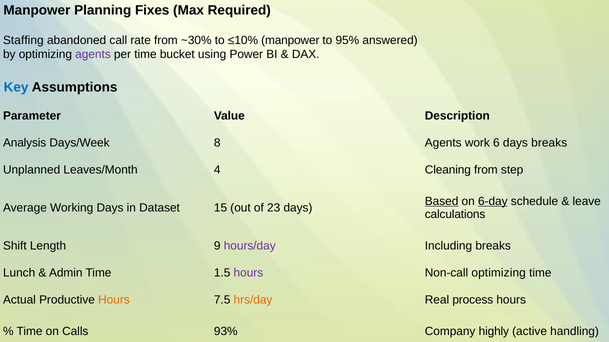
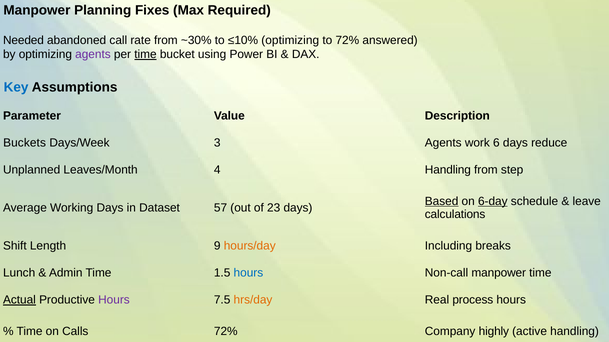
Staffing: Staffing -> Needed (23, 40)
≤10% manpower: manpower -> optimizing (290, 40)
to 95%: 95% -> 72% (347, 40)
time underline: none -> present (145, 54)
Analysis: Analysis -> Buckets (25, 143)
8: 8 -> 3 (217, 143)
days breaks: breaks -> reduce (549, 143)
4 Cleaning: Cleaning -> Handling (448, 170)
15: 15 -> 57 (221, 208)
hours/day colour: purple -> orange (250, 246)
hours colour: purple -> blue (248, 273)
Non-call optimizing: optimizing -> manpower (499, 273)
Actual underline: none -> present (19, 300)
Hours colour: orange -> purple (114, 300)
Calls 93%: 93% -> 72% (226, 332)
